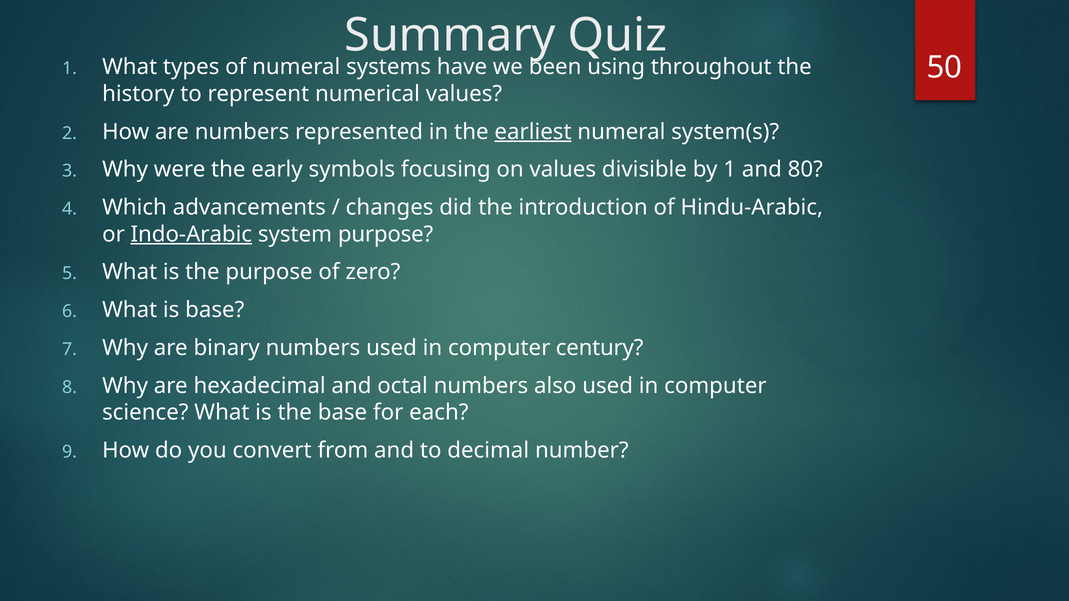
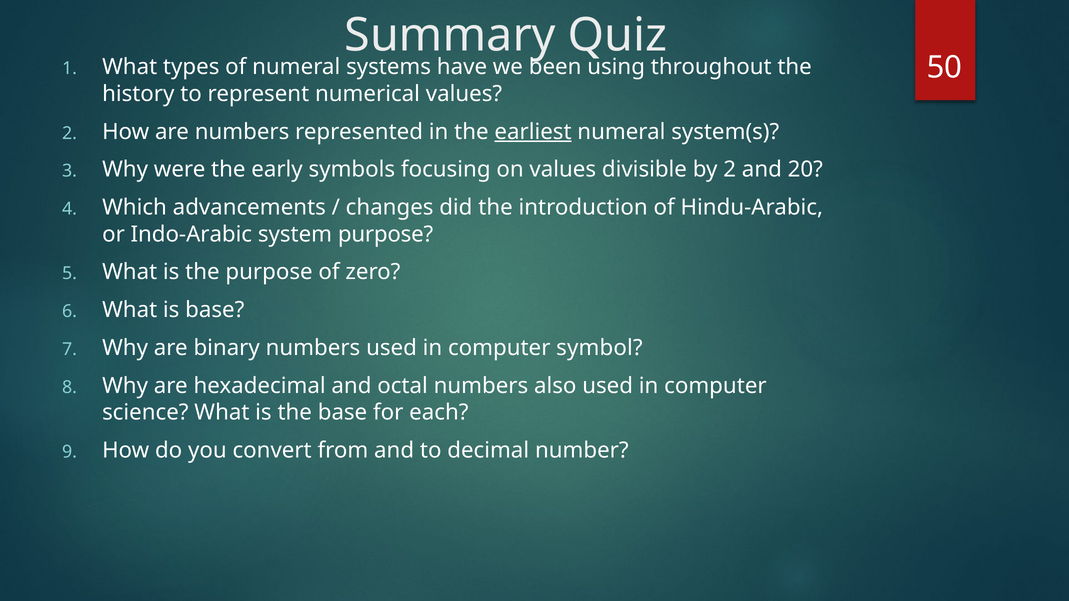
by 1: 1 -> 2 (730, 170)
80: 80 -> 20 (805, 170)
Indo-Arabic underline: present -> none (191, 234)
century: century -> symbol (599, 348)
